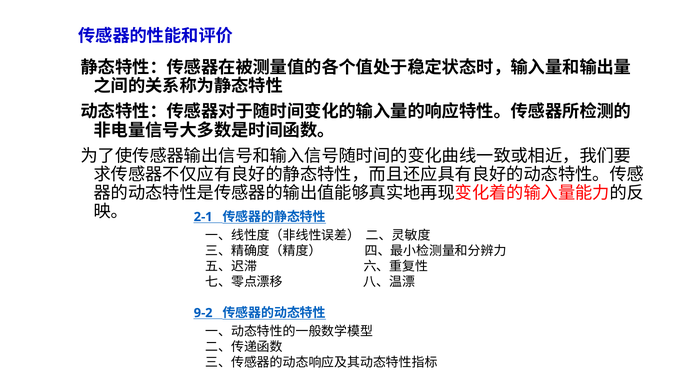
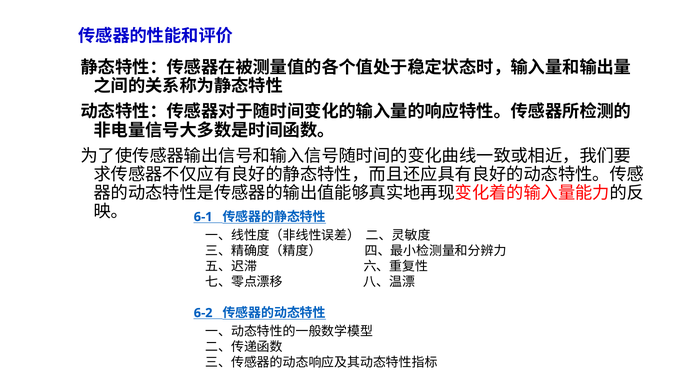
2-1: 2-1 -> 6-1 (203, 217)
9-2: 9-2 -> 6-2 (203, 313)
